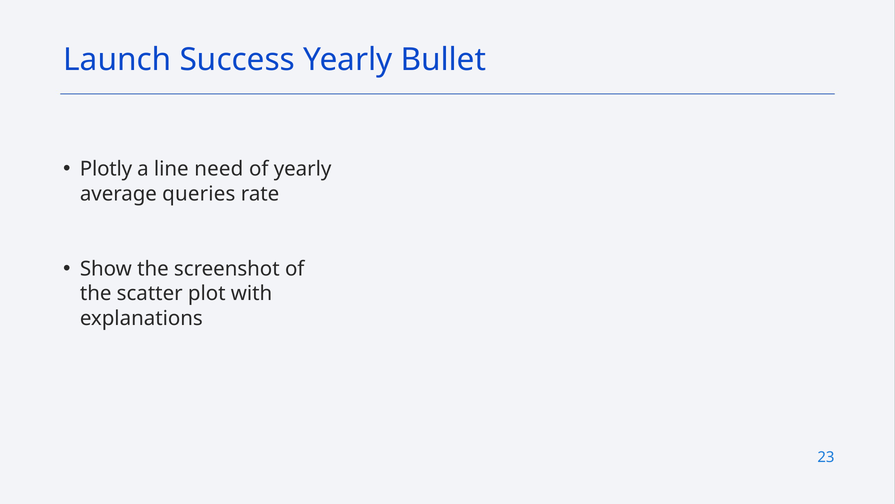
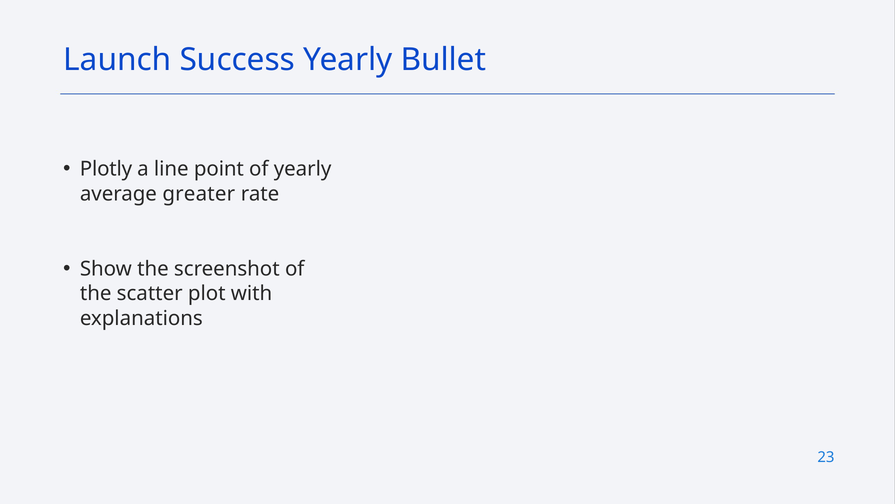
need: need -> point (219, 169)
queries: queries -> greater (199, 194)
